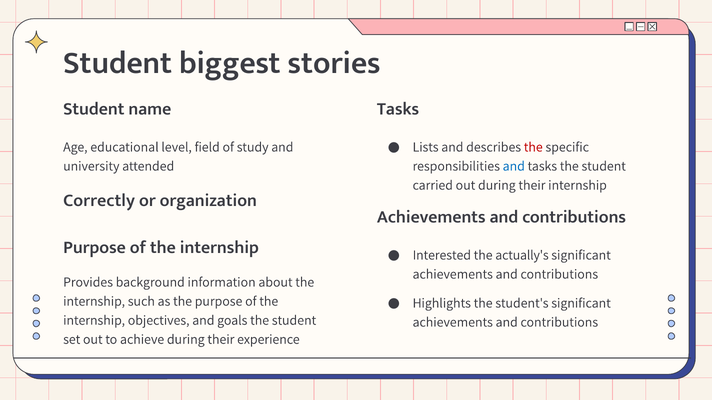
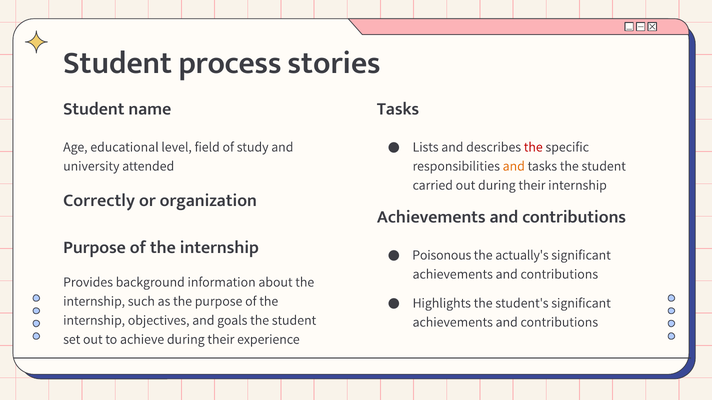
biggest: biggest -> process (230, 63)
and colour: blue -> orange (514, 166)
Interested: Interested -> Poisonous (442, 255)
